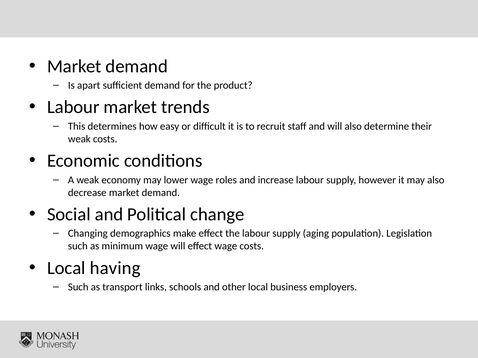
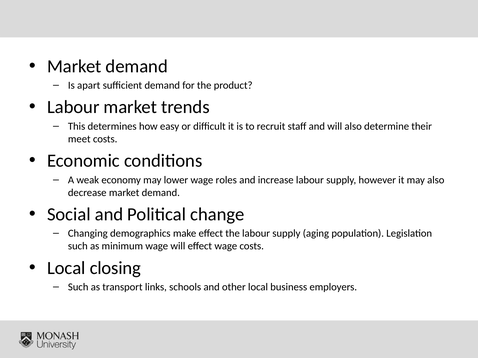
weak: weak -> meet (79, 139)
having: having -> closing (115, 268)
